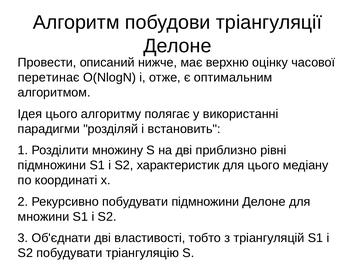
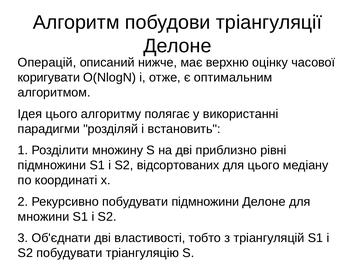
Провести: Провести -> Операцій (47, 63)
перетинає: перетинає -> коригувати (49, 78)
характеристик: характеристик -> відсортованих (178, 165)
